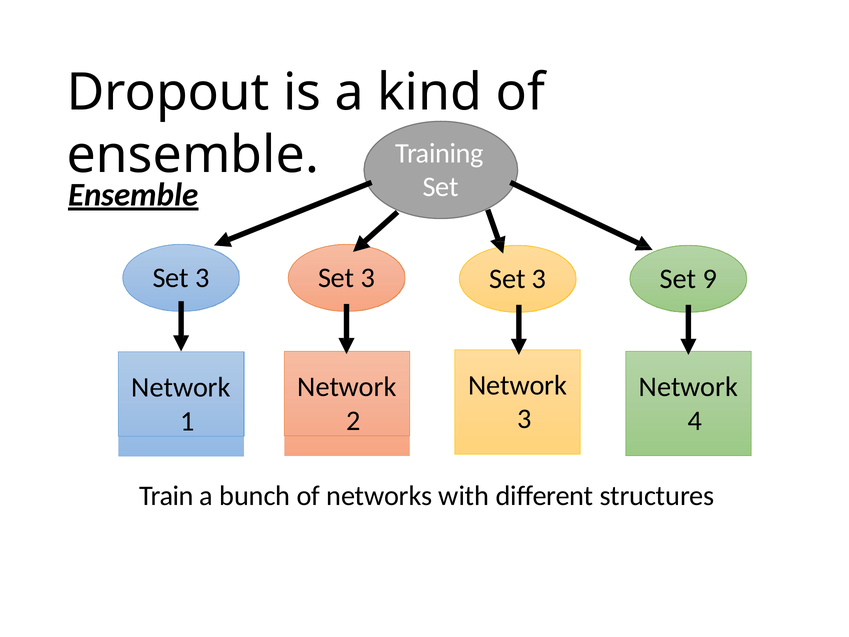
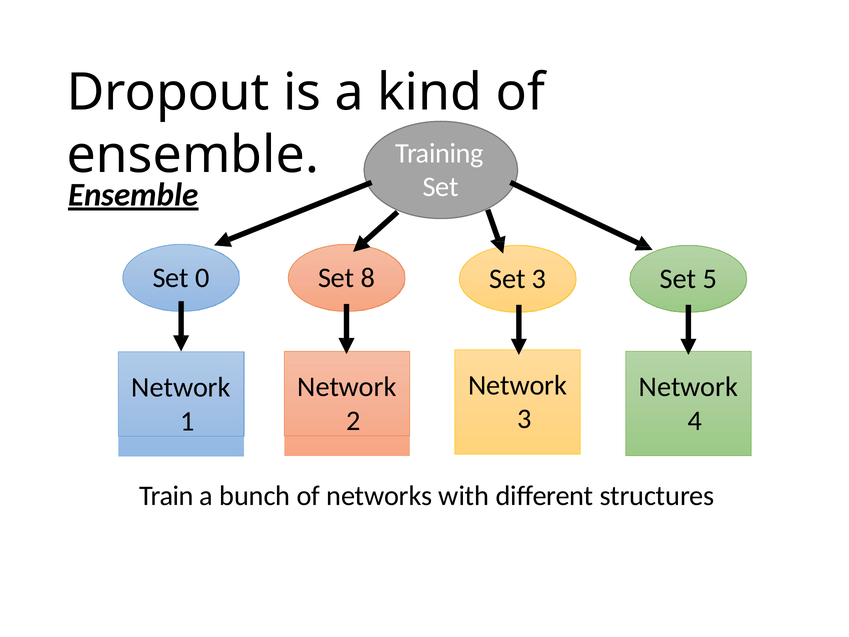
3: 3 -> 0 (202, 278)
3: 3 -> 8 (368, 278)
9: 9 -> 5 (710, 279)
